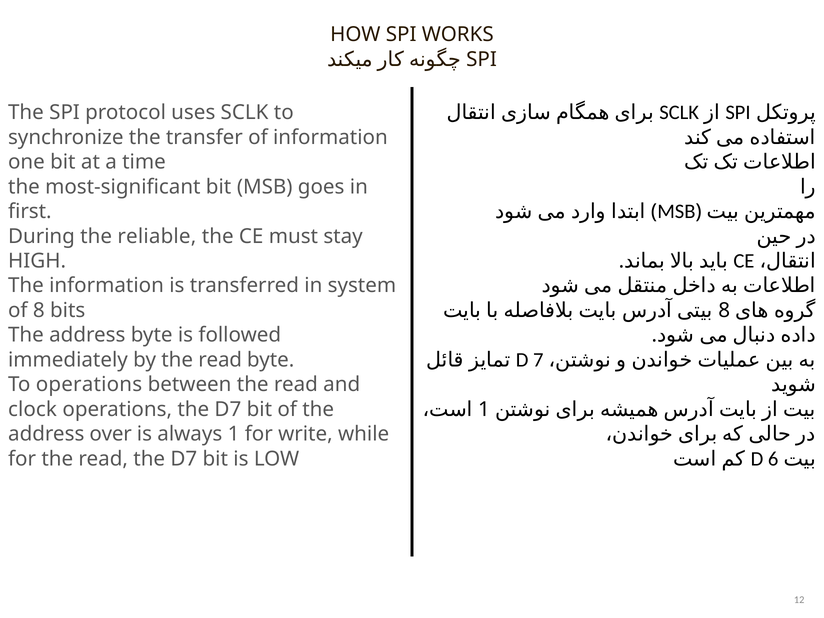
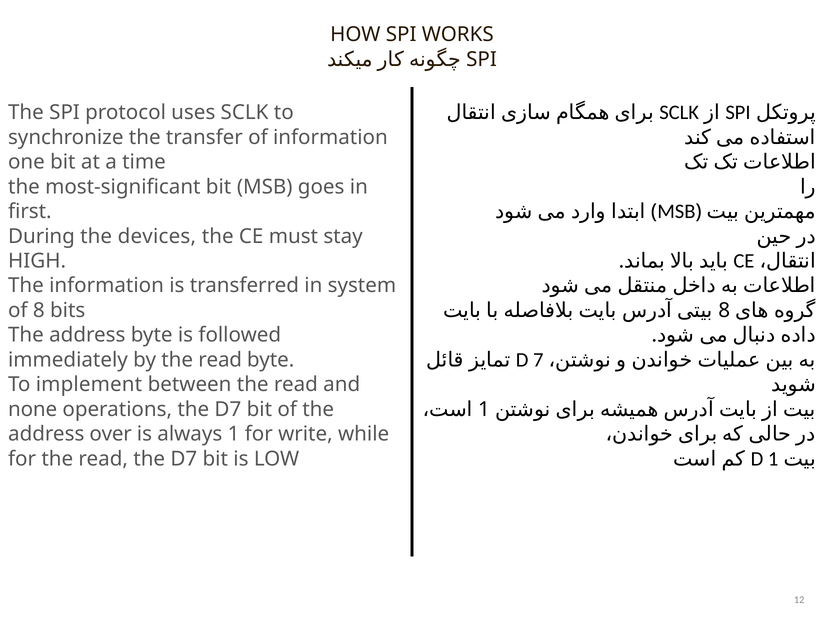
reliable: reliable -> devices (157, 236)
To operations: operations -> implement (89, 385)
clock: clock -> none (33, 409)
D 6: 6 -> 1 (773, 459)
